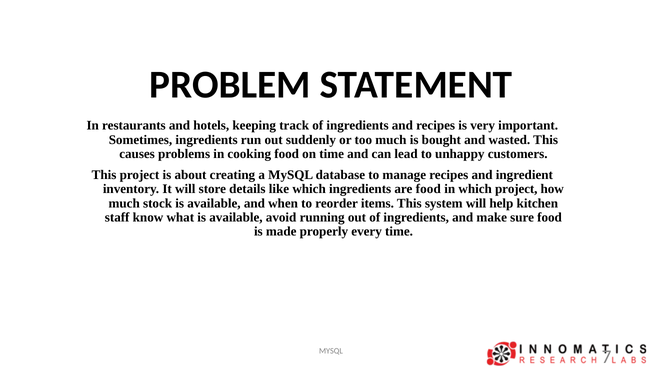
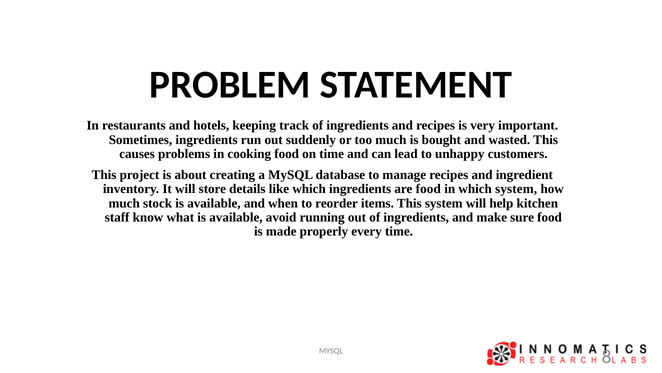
which project: project -> system (516, 189)
7: 7 -> 8 (607, 356)
